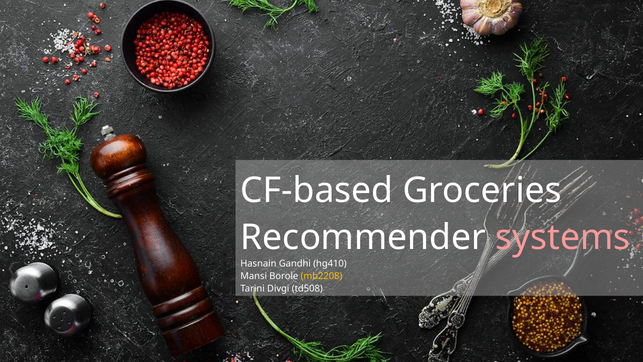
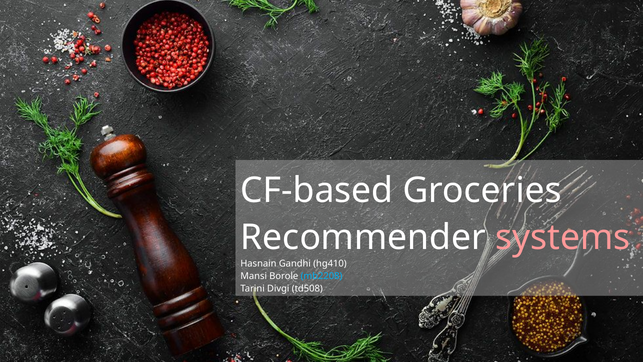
mb2208 colour: yellow -> light blue (322, 276)
